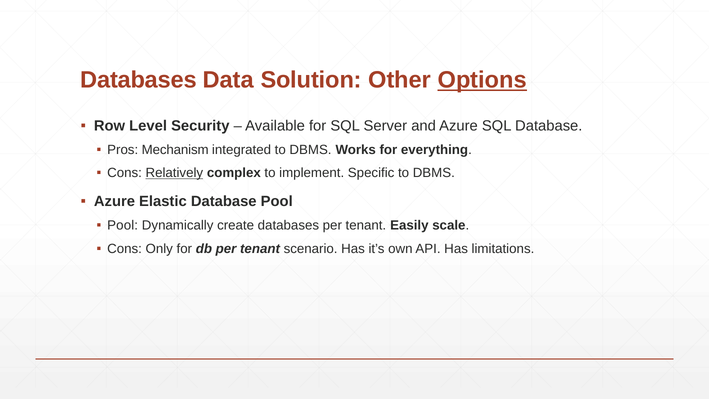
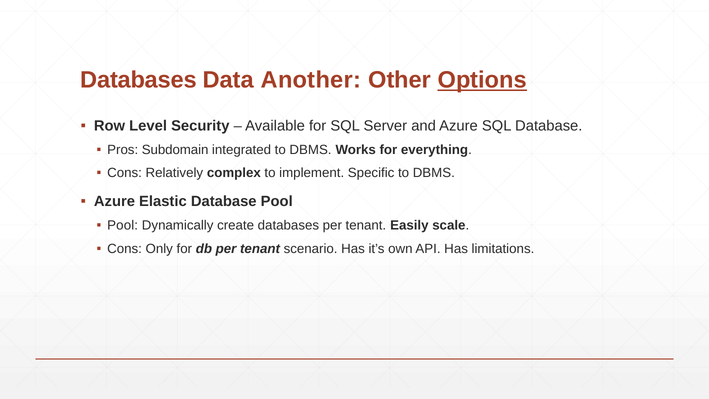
Solution: Solution -> Another (311, 80)
Mechanism: Mechanism -> Subdomain (175, 150)
Relatively underline: present -> none (174, 173)
